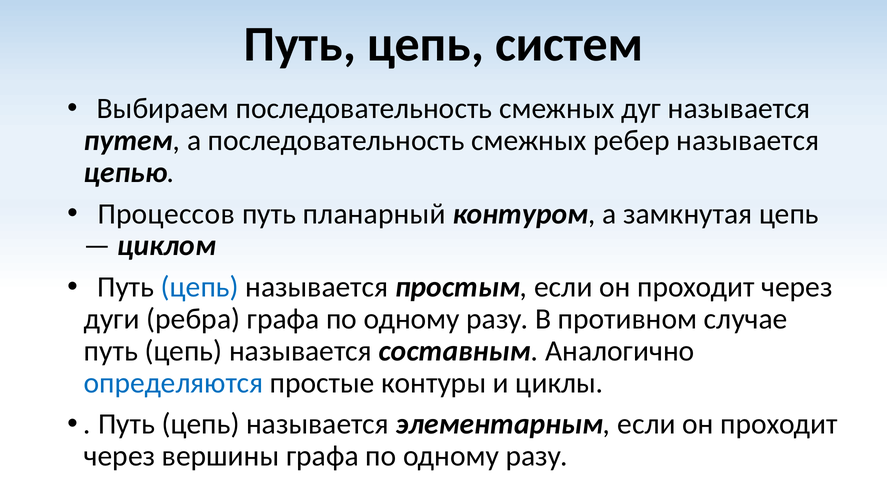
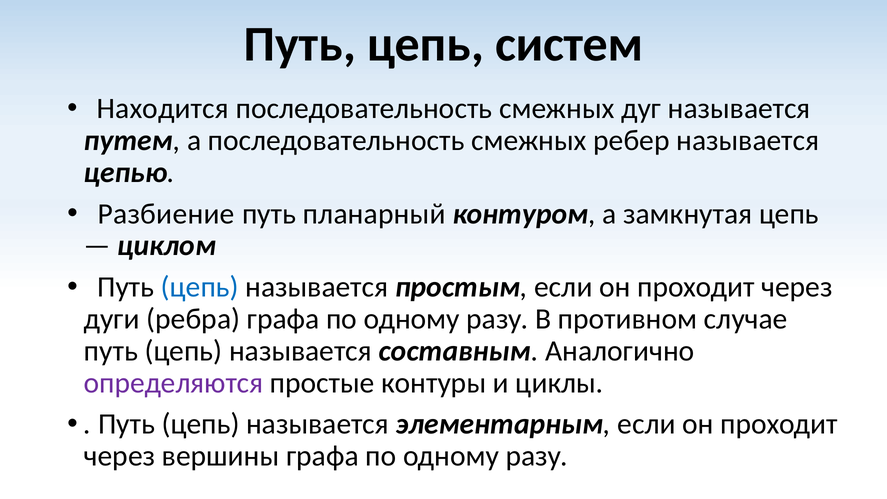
Выбираем: Выбираем -> Находится (163, 109)
Процессов: Процессов -> Разбиение (166, 214)
определяются colour: blue -> purple (174, 383)
